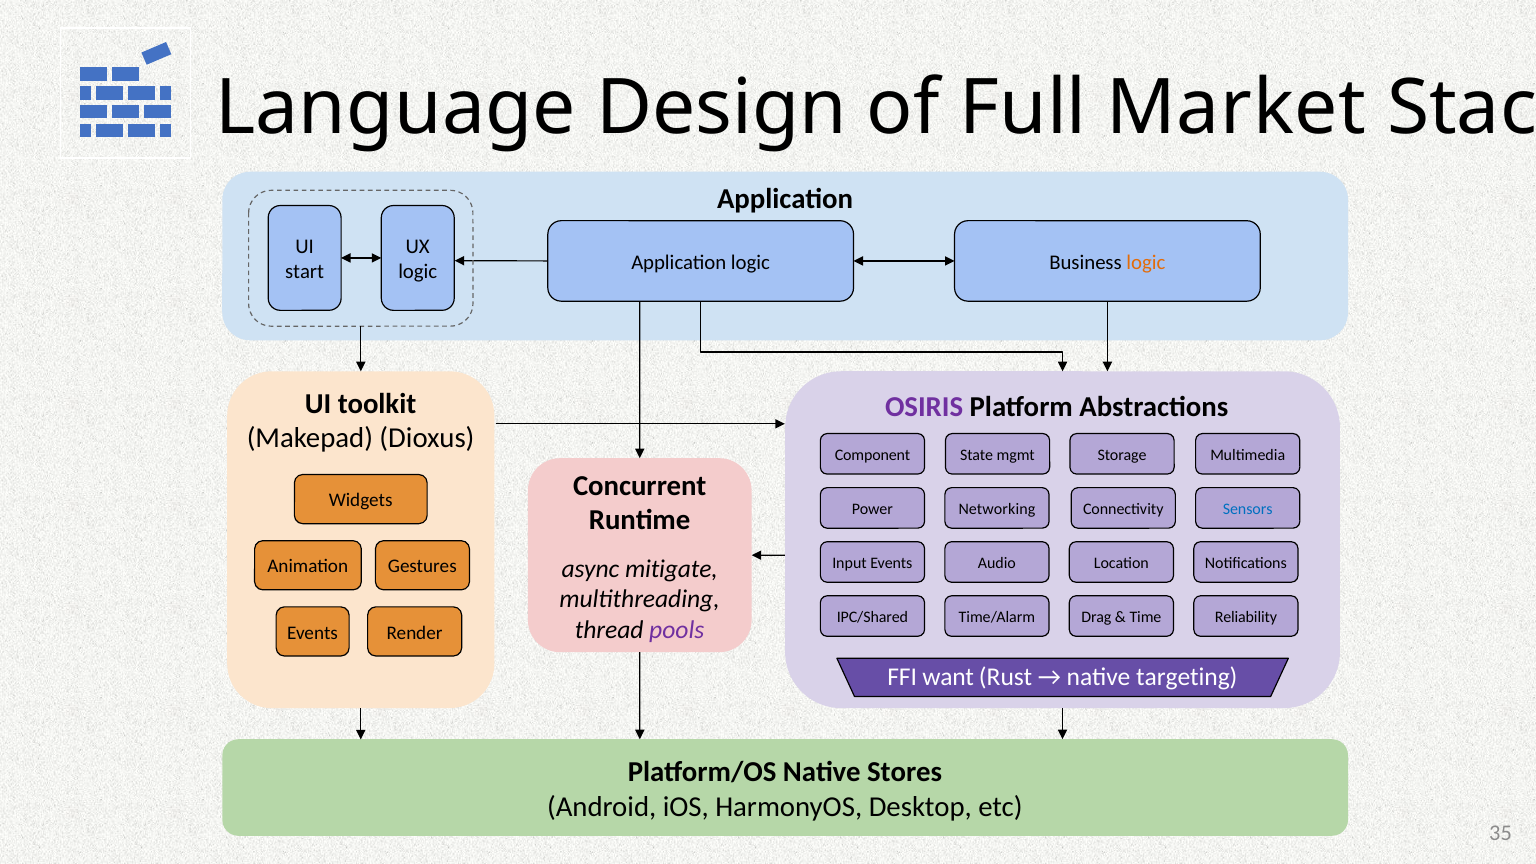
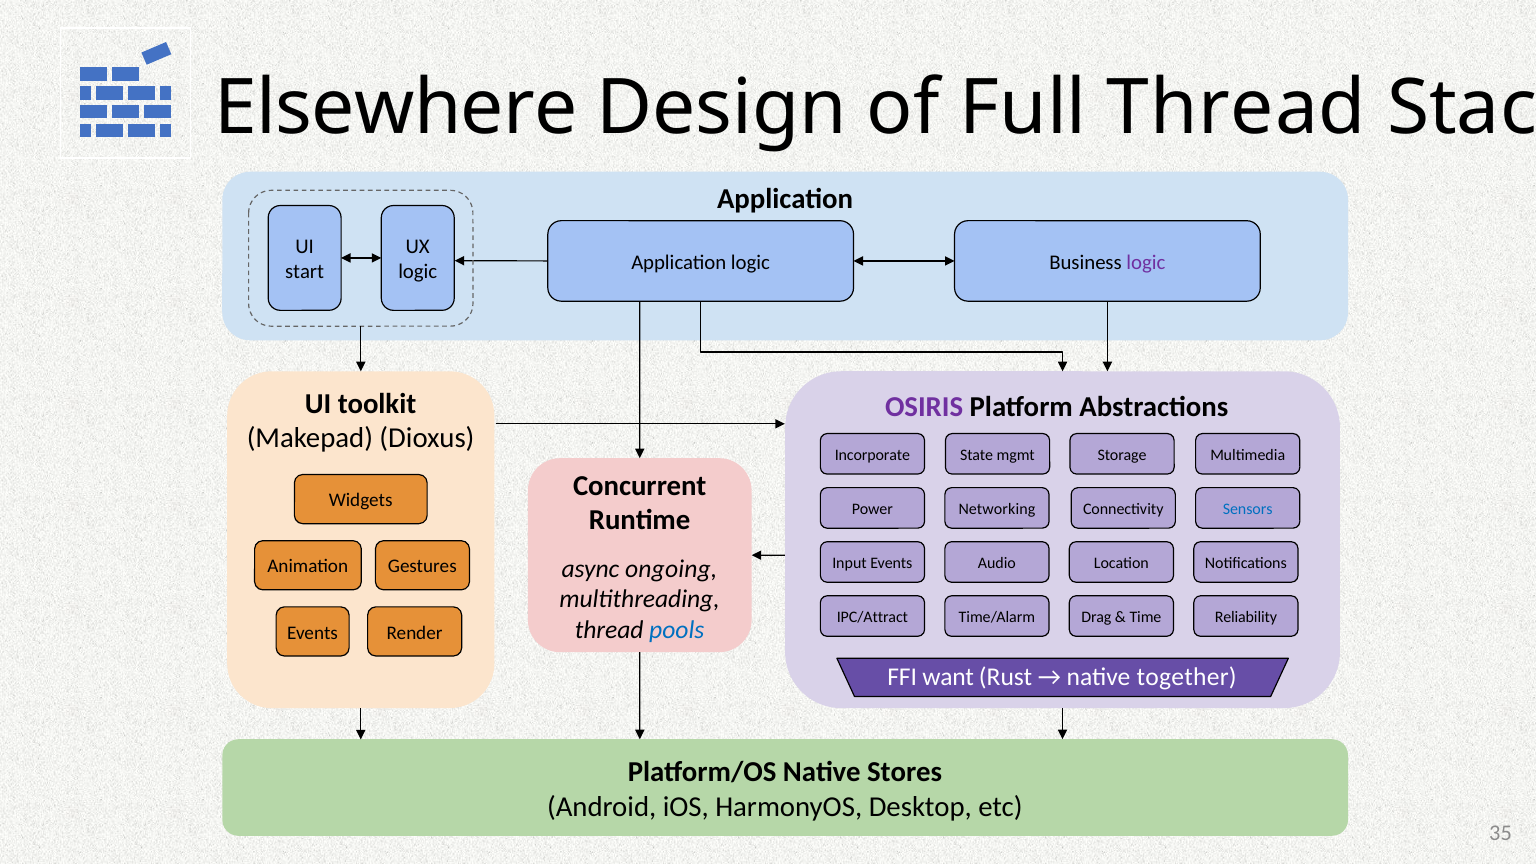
Language: Language -> Elsewhere (396, 108)
Full Market: Market -> Thread (1236, 108)
logic colour: orange -> purple (1146, 262)
Component: Component -> Incorporate (872, 455)
mitigate: mitigate -> ongoing (671, 569)
IPC/Shared: IPC/Shared -> IPC/Attract (872, 617)
pools colour: purple -> blue (677, 630)
targeting: targeting -> together (1187, 677)
